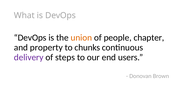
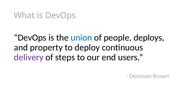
union colour: orange -> blue (81, 38)
chapter: chapter -> deploys (149, 38)
chunks: chunks -> deploy (87, 47)
